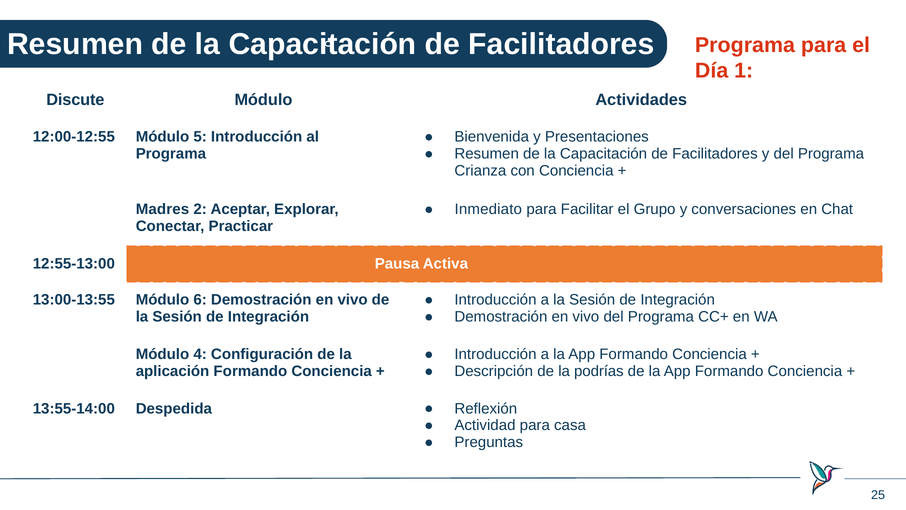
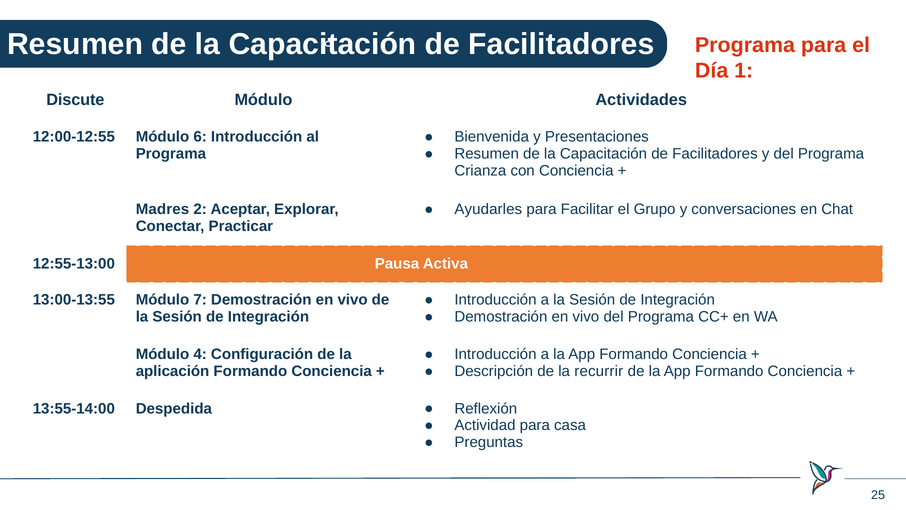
5: 5 -> 6 (200, 137)
Inmediato: Inmediato -> Ayudarles (488, 209)
6: 6 -> 7 (200, 300)
podrías: podrías -> recurrir (599, 371)
